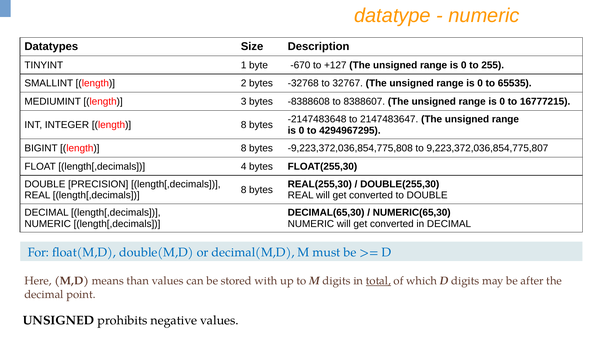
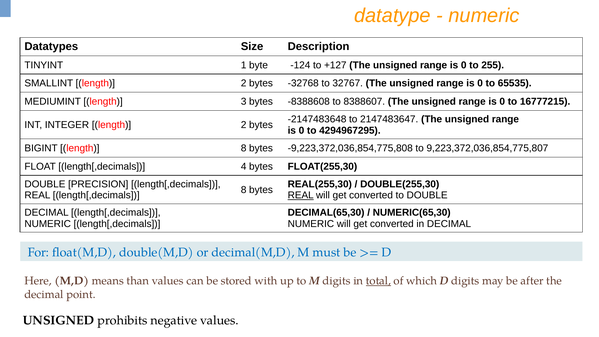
-670: -670 -> -124 (300, 65)
INTEGER length 8: 8 -> 2 (244, 125)
REAL underline: none -> present (301, 195)
